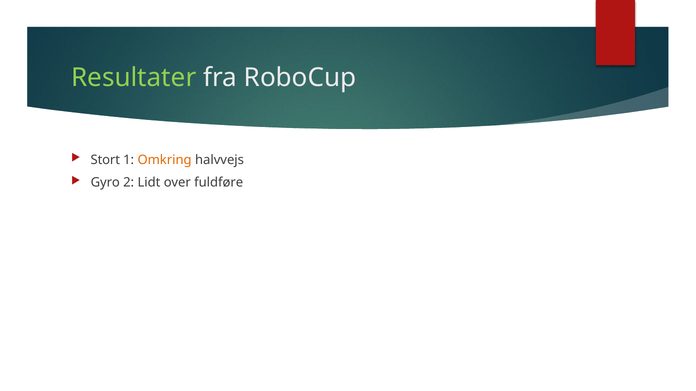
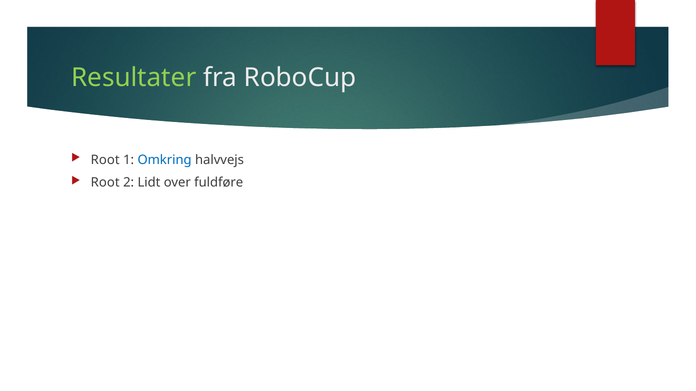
Stort: Stort -> Root (105, 160)
Omkring colour: orange -> blue (165, 160)
Gyro: Gyro -> Root (105, 183)
